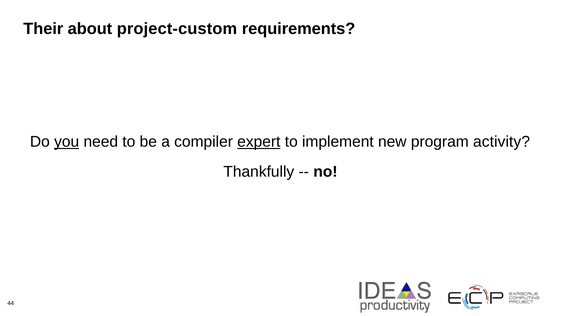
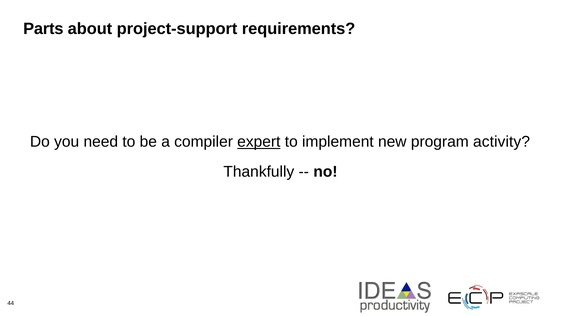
Their: Their -> Parts (43, 29)
project-custom: project-custom -> project-support (177, 29)
you underline: present -> none (67, 142)
